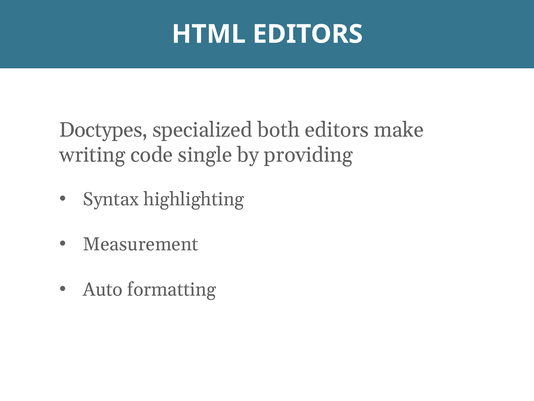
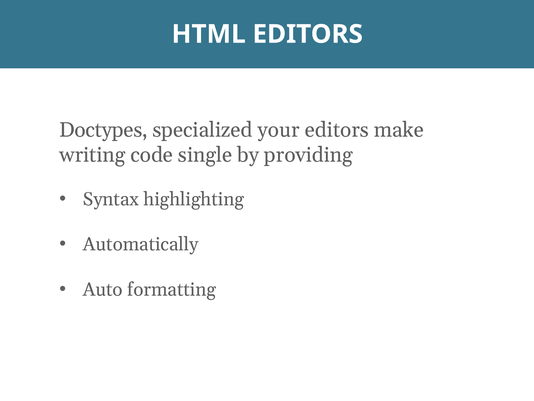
both: both -> your (279, 130)
Measurement: Measurement -> Automatically (141, 244)
